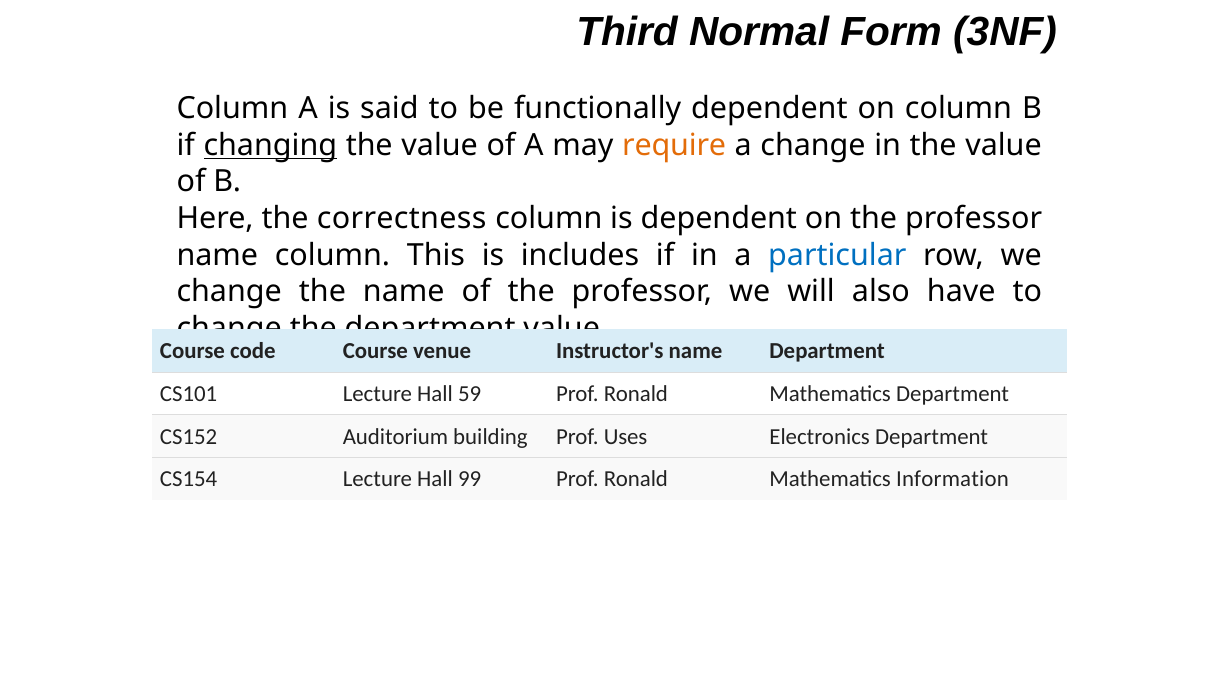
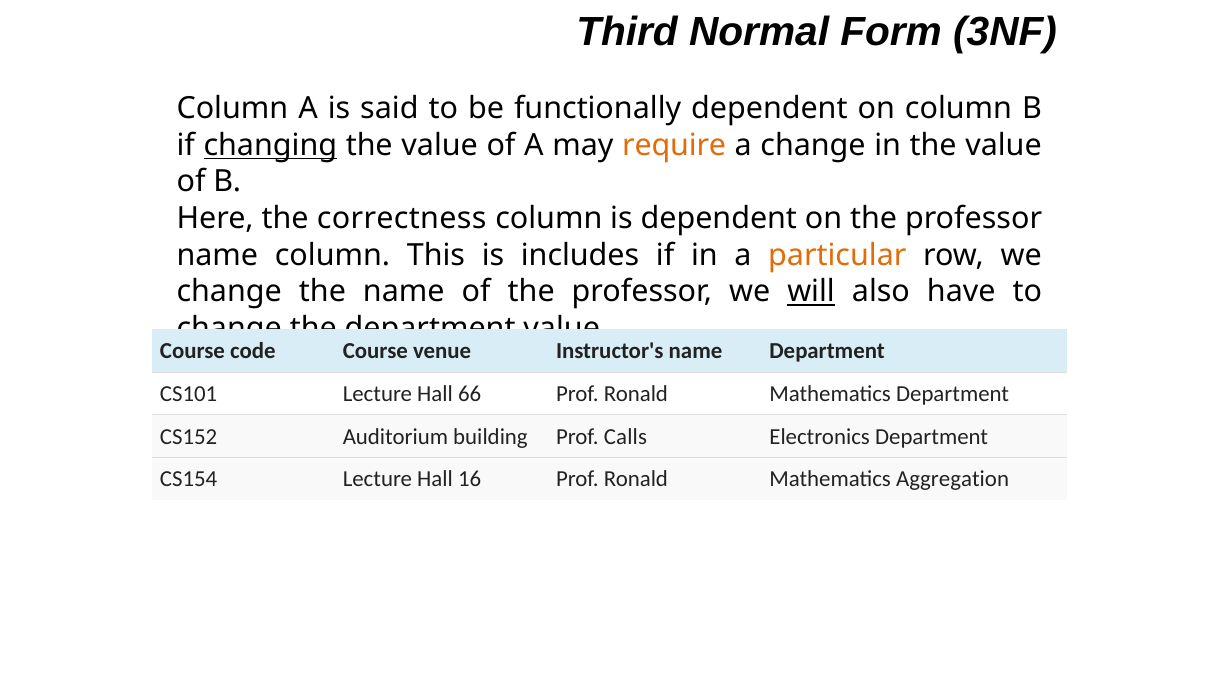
particular colour: blue -> orange (837, 255)
will underline: none -> present (811, 292)
59: 59 -> 66 (470, 394)
Uses: Uses -> Calls (625, 436)
99: 99 -> 16 (470, 479)
Information: Information -> Aggregation (953, 479)
